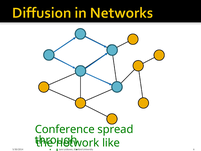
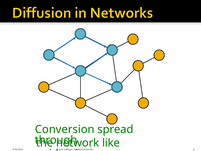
Conference: Conference -> Conversion (65, 129)
